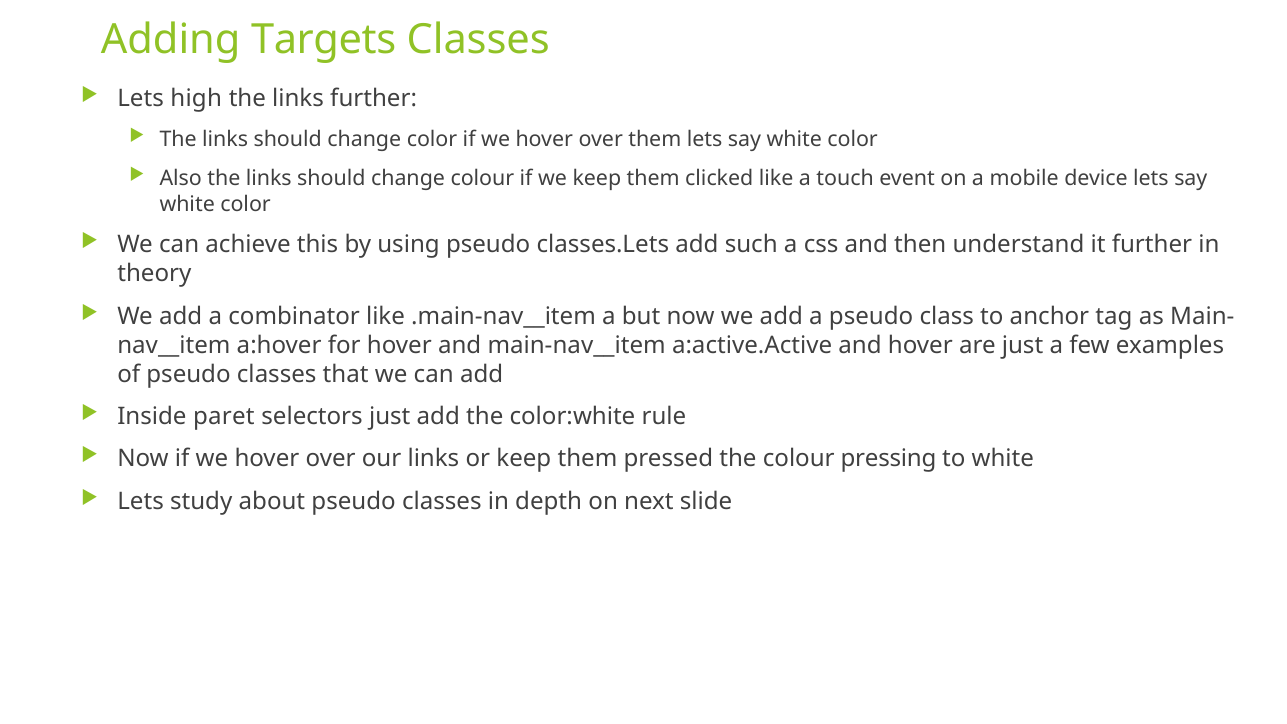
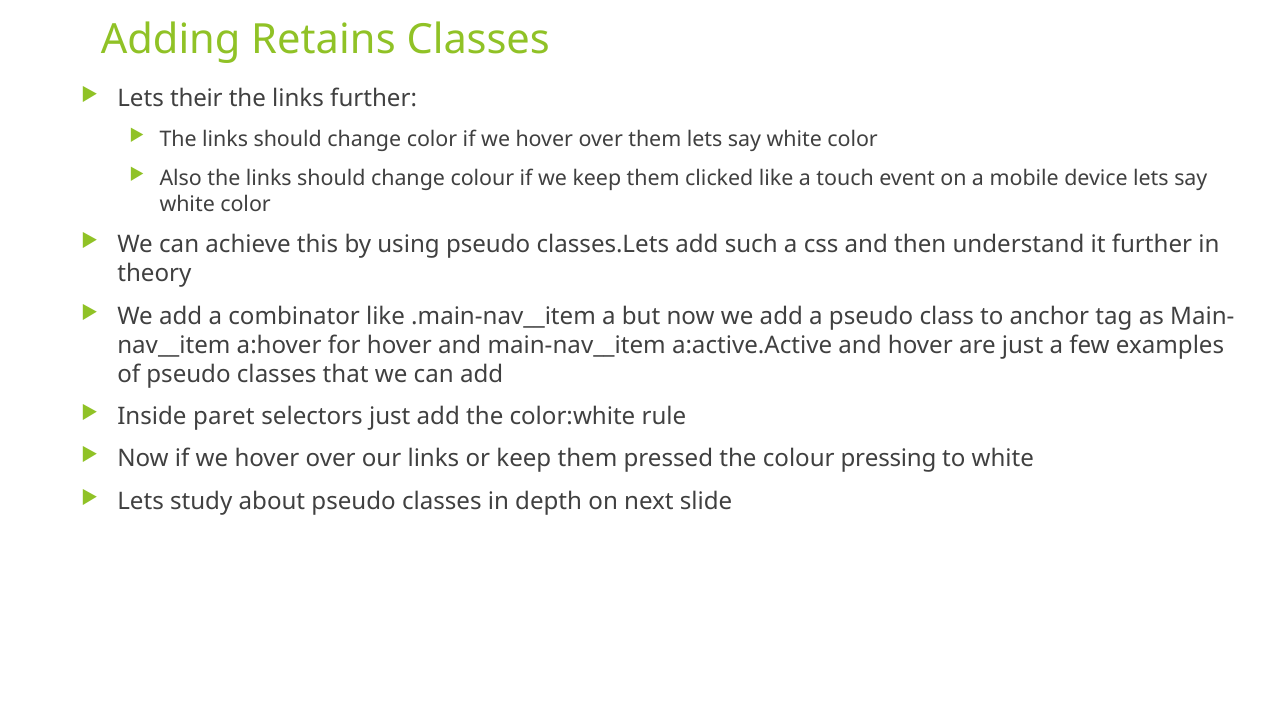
Targets: Targets -> Retains (323, 39)
high: high -> their (196, 99)
